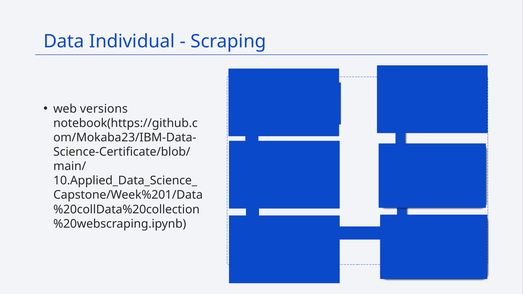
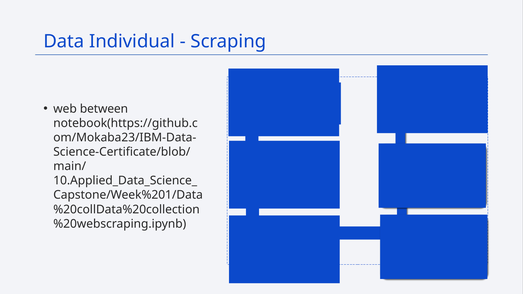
versions: versions -> between (104, 109)
